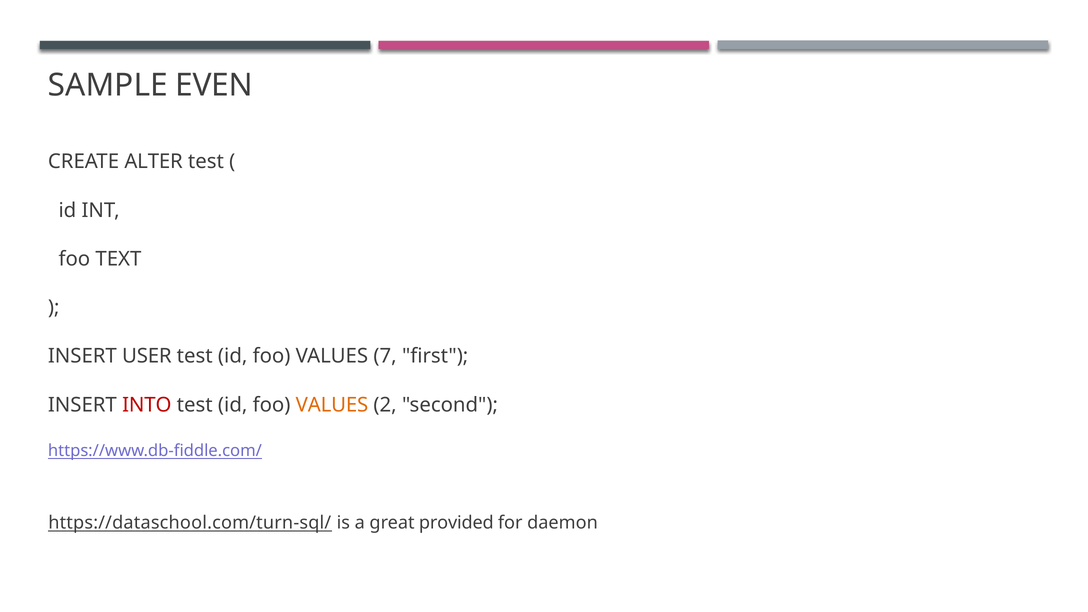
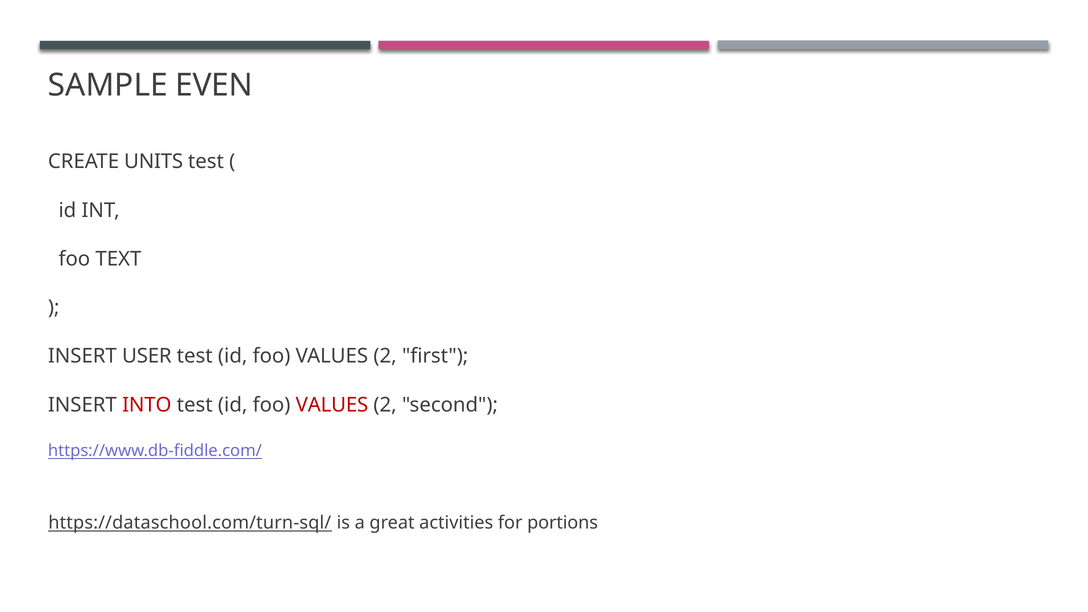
ALTER: ALTER -> UNITS (154, 162)
7: 7 -> 2 (385, 356)
VALUES colour: orange -> red (332, 405)
provided: provided -> activities (456, 523)
daemon: daemon -> portions (563, 523)
